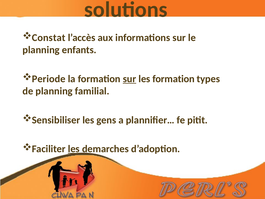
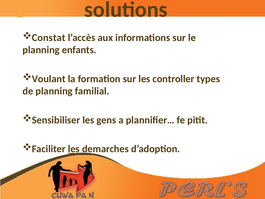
Periode: Periode -> Voulant (49, 79)
sur underline: present -> none (130, 79)
les formation: formation -> controller (173, 79)
